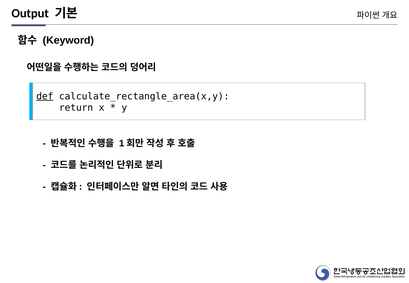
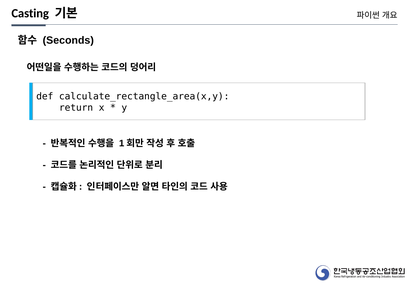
Output: Output -> Casting (30, 14)
Keyword: Keyword -> Seconds (68, 40)
def underline: present -> none (45, 96)
